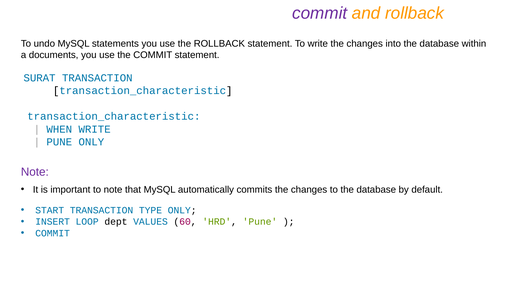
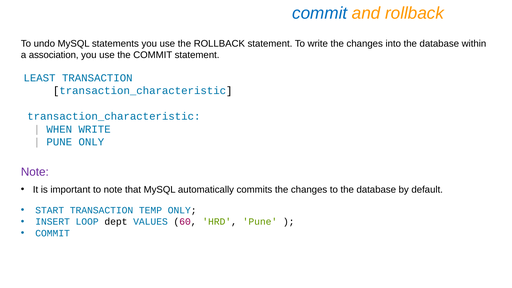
commit colour: purple -> blue (320, 13)
documents: documents -> association (54, 55)
SURAT: SURAT -> LEAST (40, 78)
TYPE: TYPE -> TEMP (150, 210)
